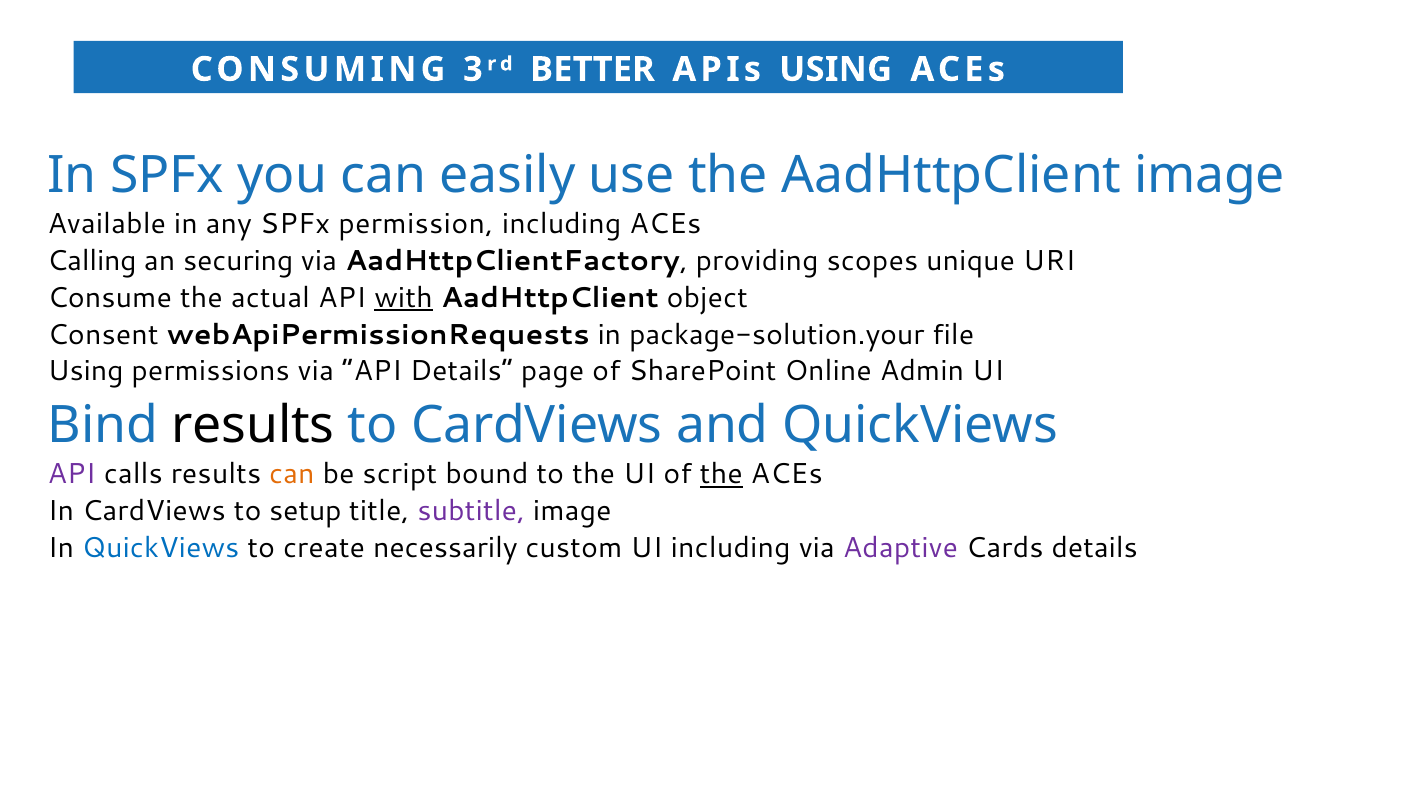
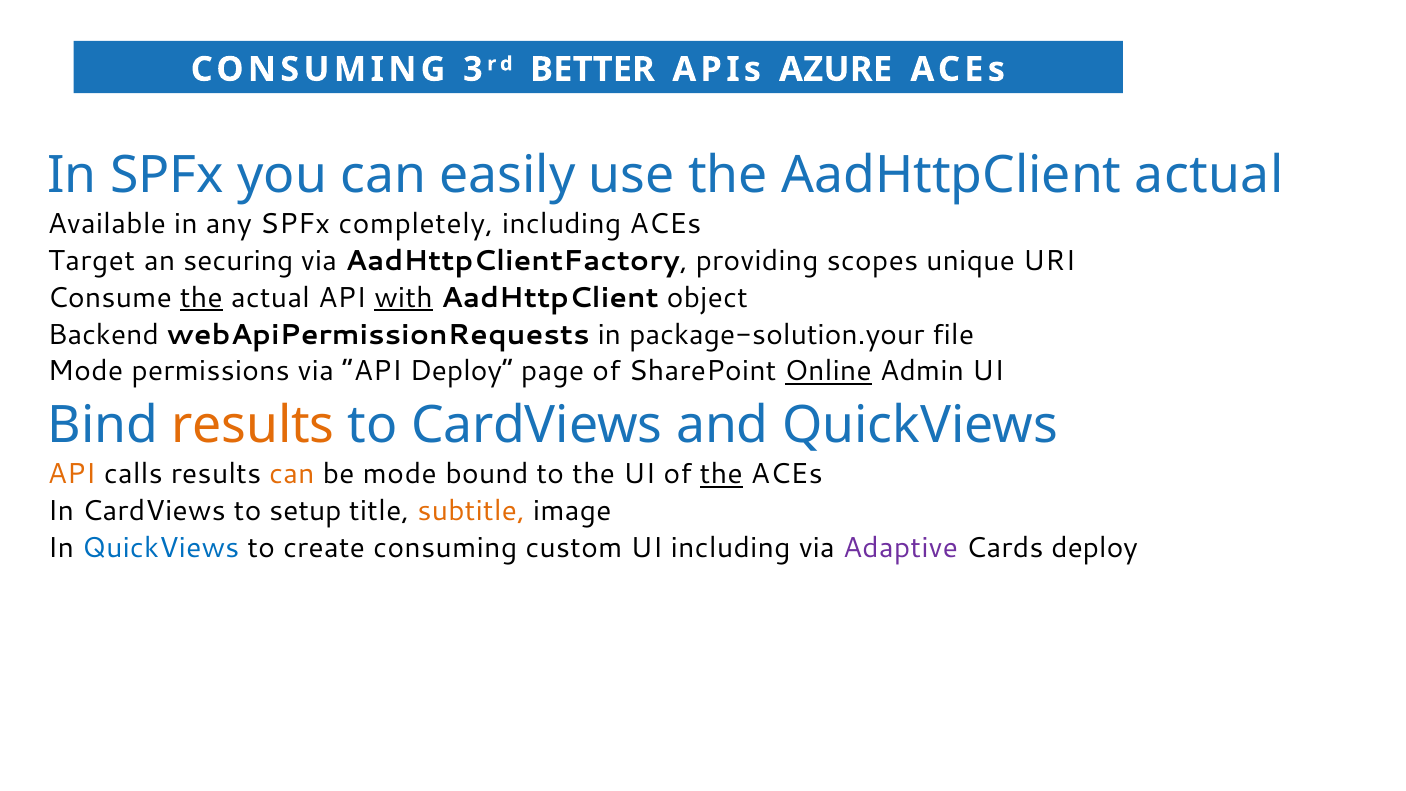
APIs USING: USING -> AZURE (836, 69)
AadHttpClient image: image -> actual (1209, 175)
permission: permission -> completely (416, 224)
Calling: Calling -> Target (92, 261)
the underline: none -> present (201, 298)
Consent: Consent -> Backend (103, 335)
Using: Using -> Mode (85, 371)
API Details: Details -> Deploy (462, 371)
Online underline: none -> present (828, 371)
results colour: black -> orange (253, 425)
API colour: purple -> orange (72, 474)
be script: script -> mode (400, 474)
subtitle colour: purple -> orange (471, 511)
create necessarily: necessarily -> consuming (445, 548)
Cards details: details -> deploy (1095, 548)
